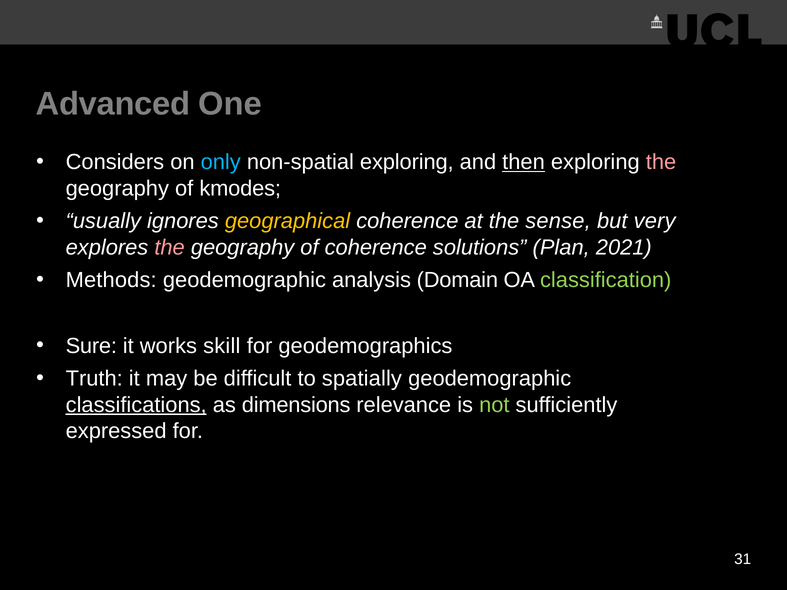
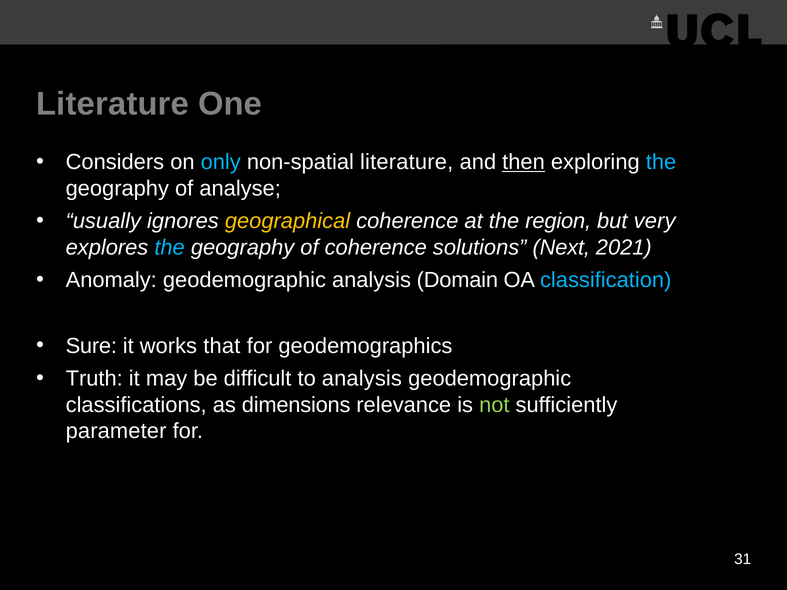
Advanced: Advanced -> Literature (113, 104)
non-spatial exploring: exploring -> literature (407, 162)
the colour: pink -> light blue (661, 162)
kmodes: kmodes -> analyse (240, 188)
sense: sense -> region (558, 221)
the colour: pink -> light blue (170, 248)
Plan: Plan -> Next (561, 248)
Methods: Methods -> Anomaly (111, 280)
classification colour: light green -> light blue (606, 280)
skill: skill -> that (222, 346)
to spatially: spatially -> analysis (362, 379)
classifications underline: present -> none (136, 405)
expressed: expressed -> parameter (116, 431)
